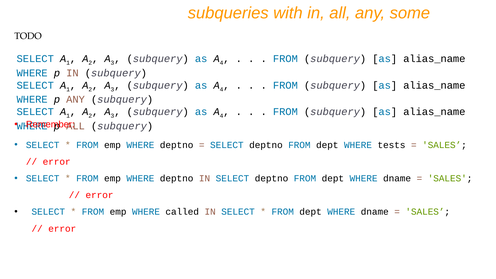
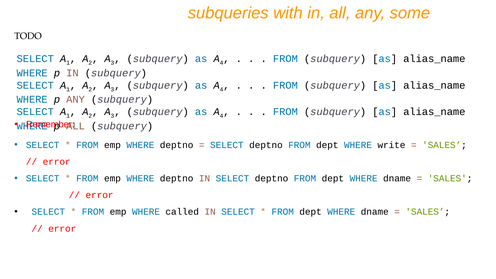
tests: tests -> write (391, 145)
